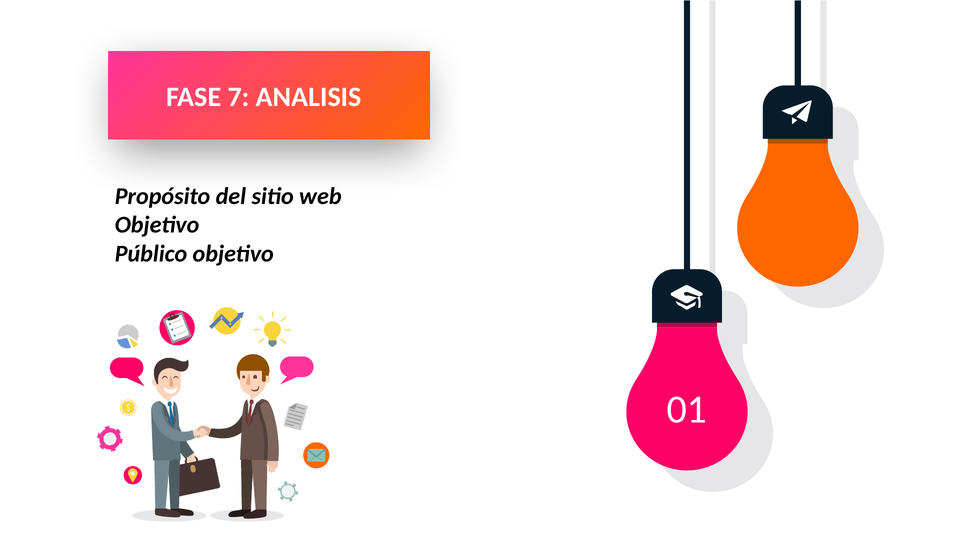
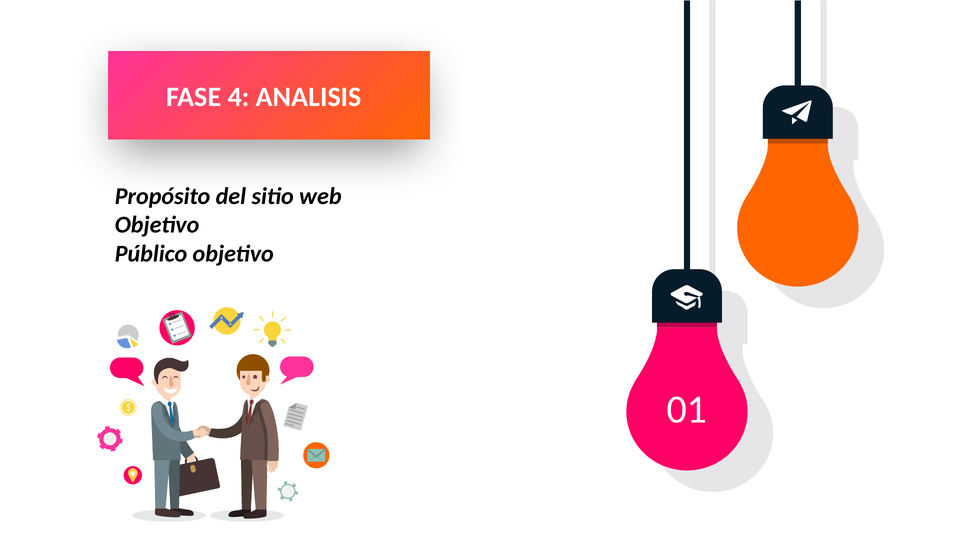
7: 7 -> 4 (239, 97)
